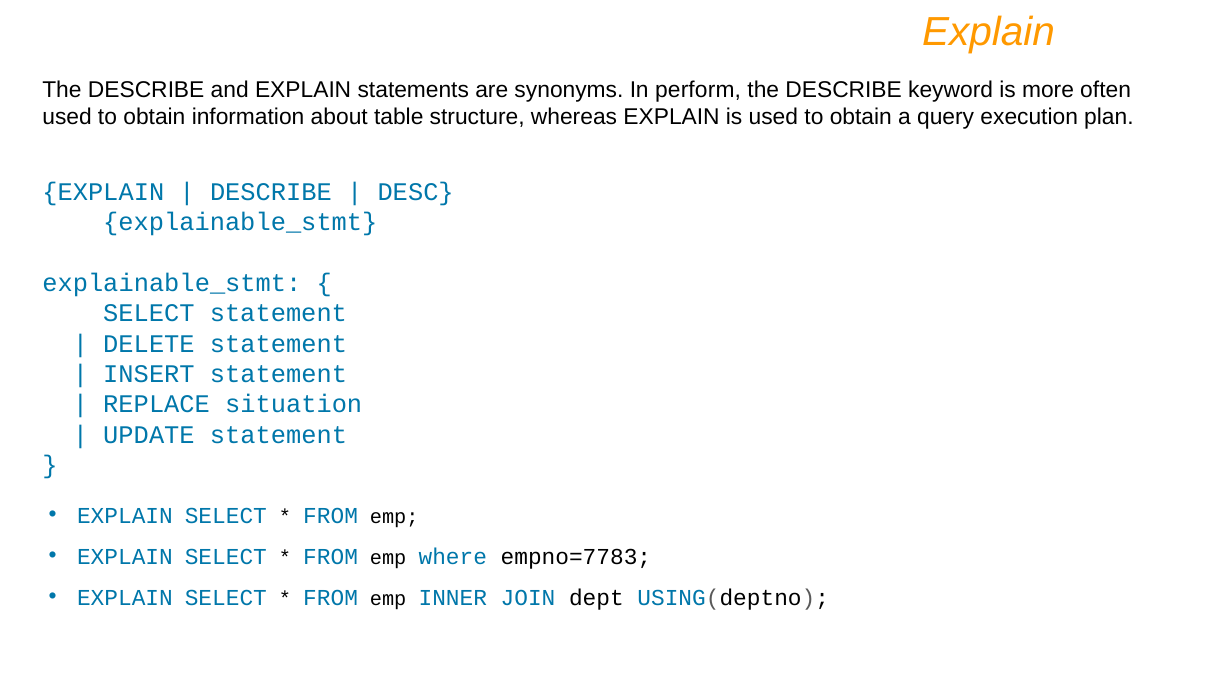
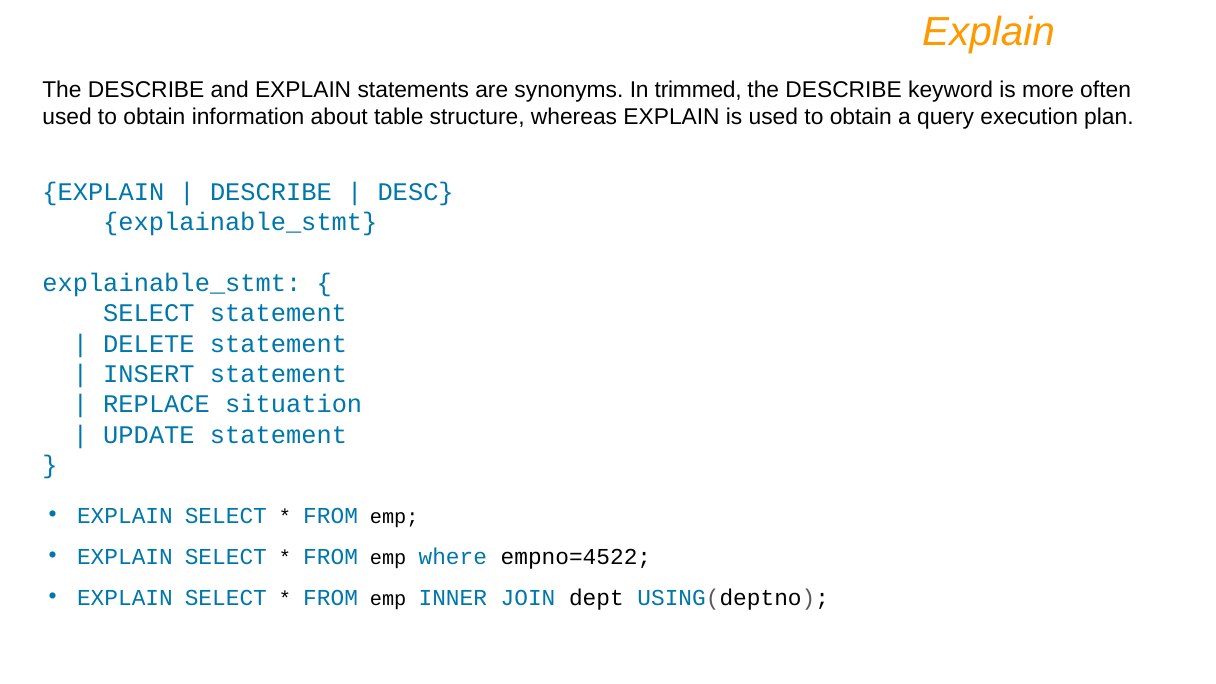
perform: perform -> trimmed (698, 90)
empno=7783: empno=7783 -> empno=4522 (576, 557)
